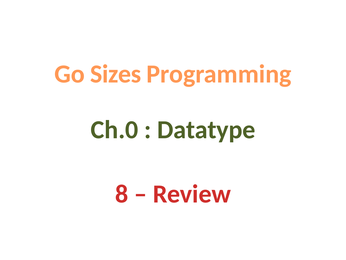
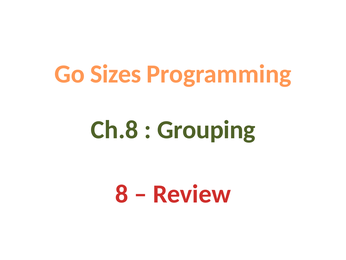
Ch.0: Ch.0 -> Ch.8 (114, 130)
Datatype: Datatype -> Grouping (206, 130)
